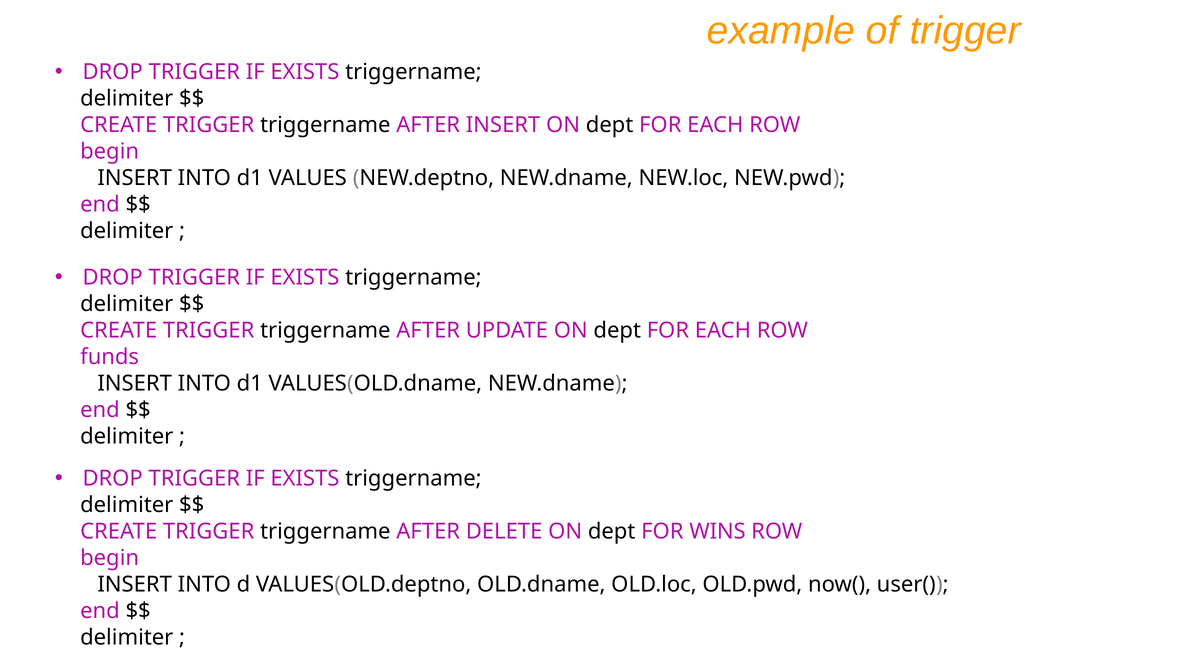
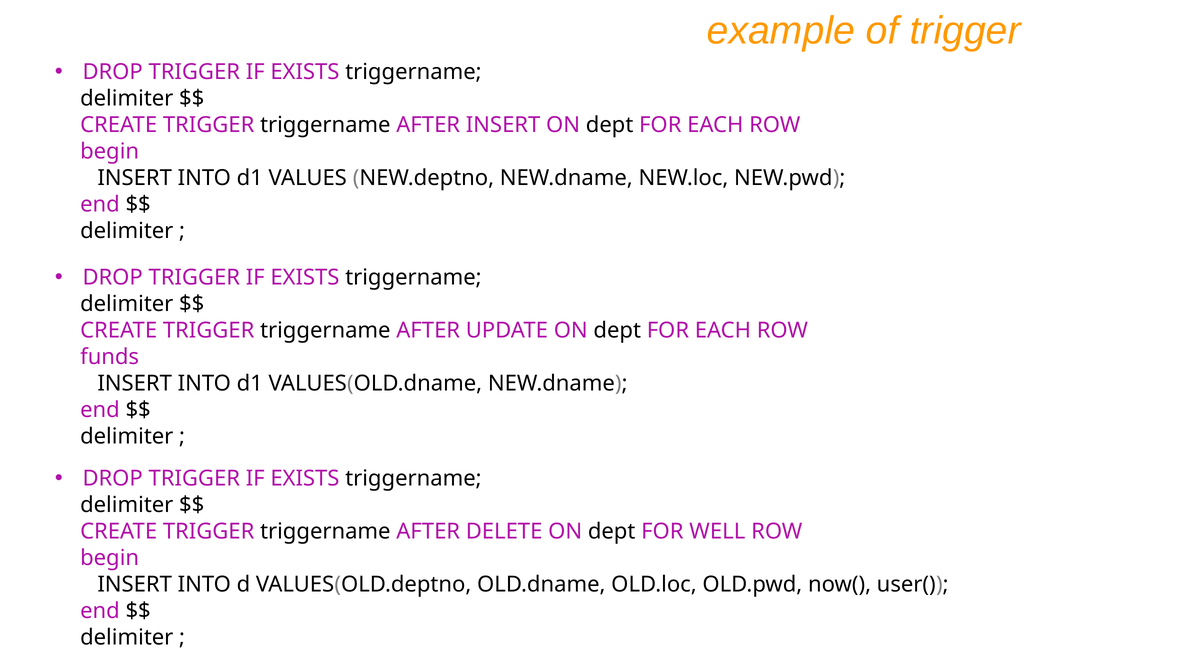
WINS: WINS -> WELL (717, 532)
